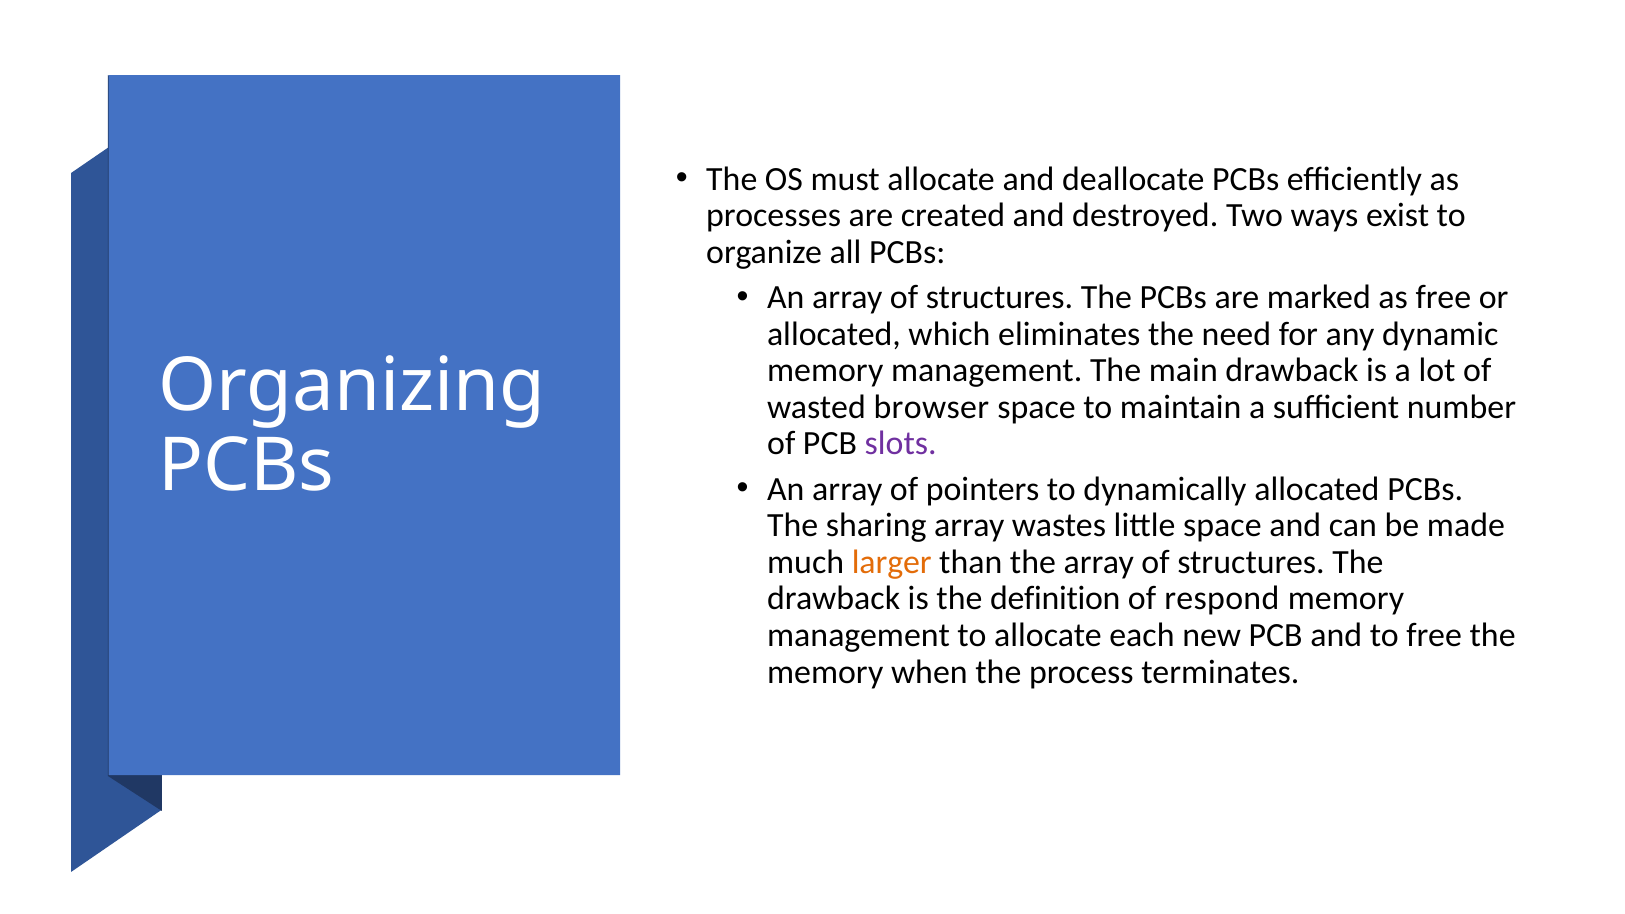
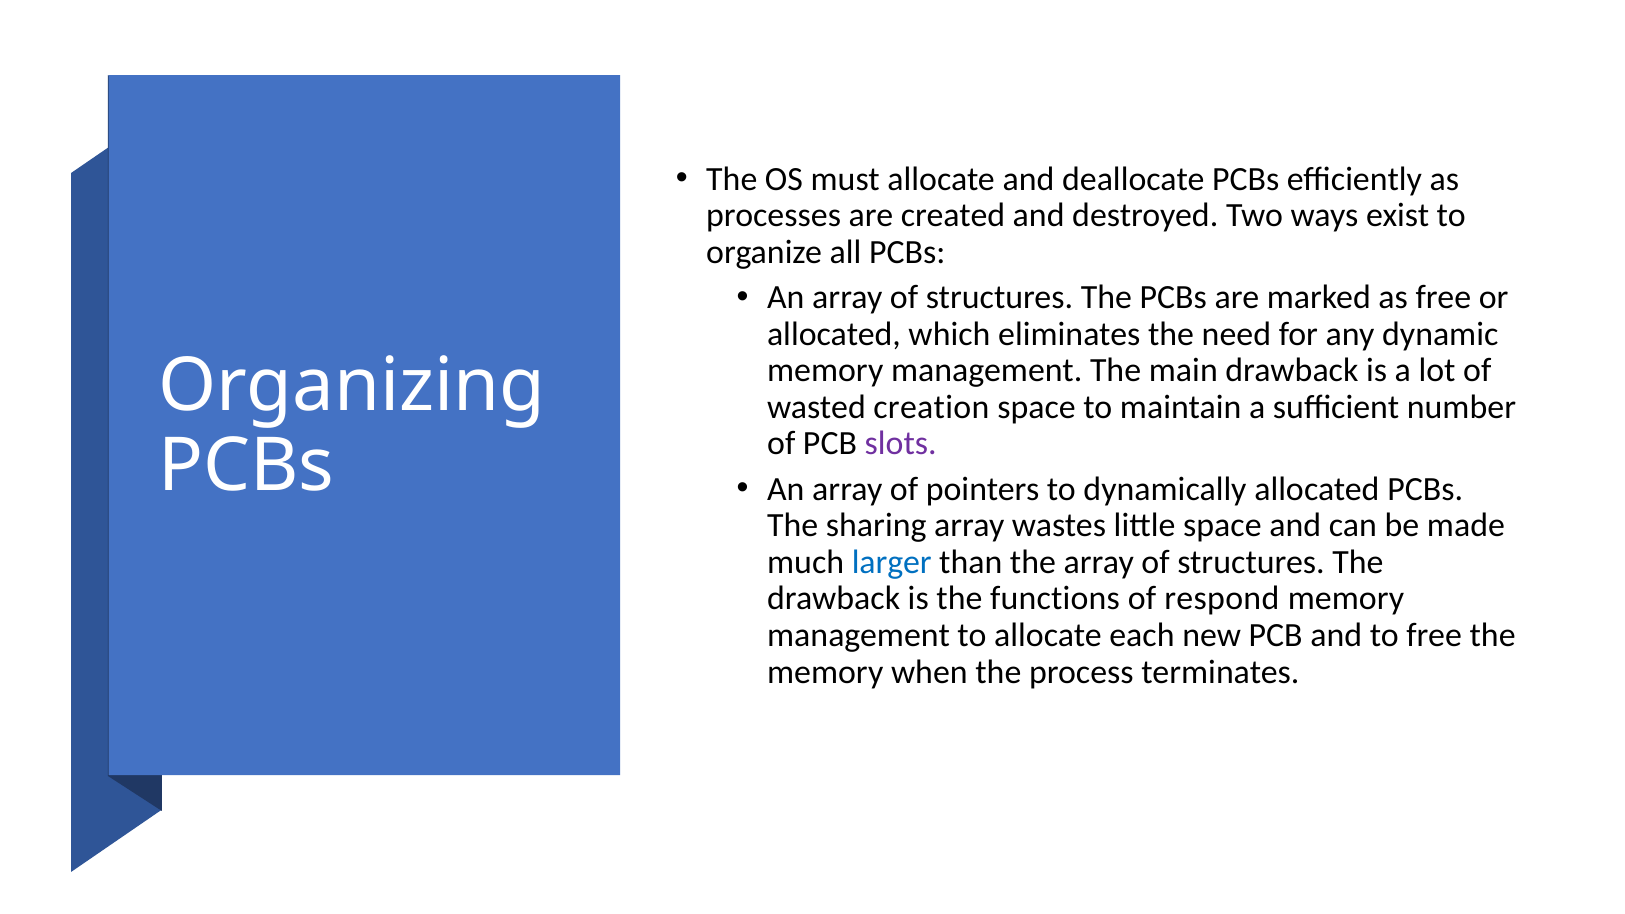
browser: browser -> creation (931, 407)
larger colour: orange -> blue (892, 562)
definition: definition -> functions (1055, 599)
